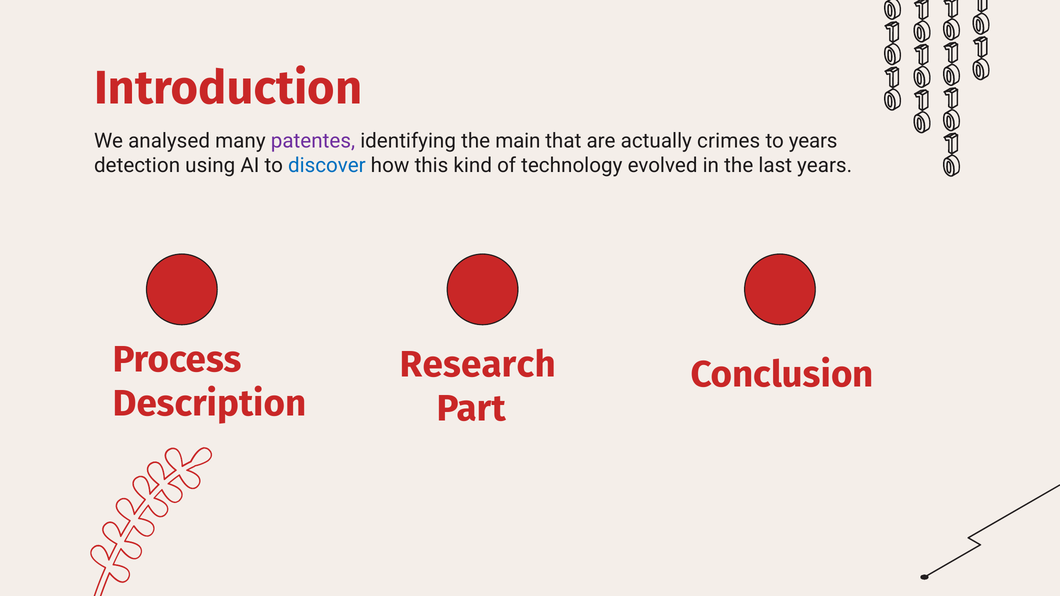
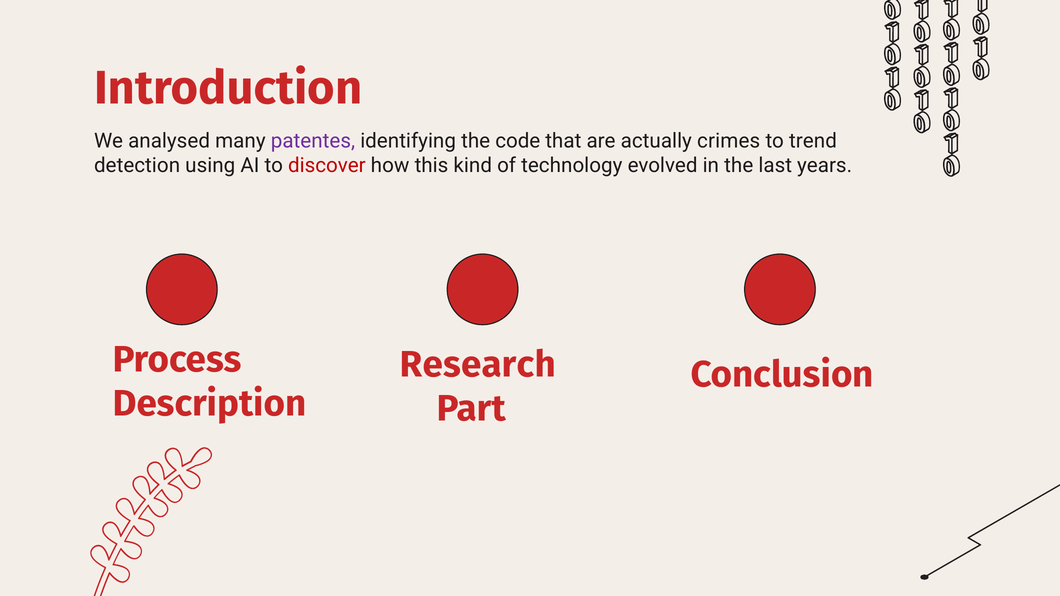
main: main -> code (518, 141)
to years: years -> trend (813, 141)
discover colour: blue -> red (327, 166)
